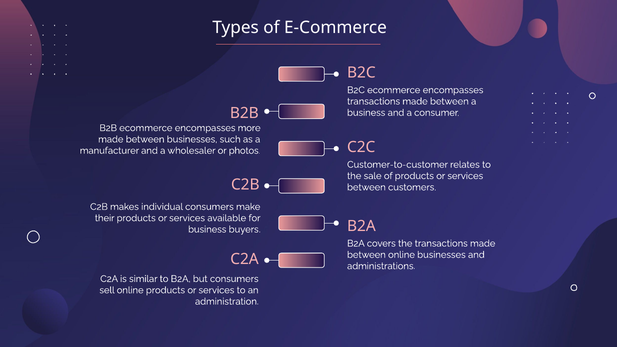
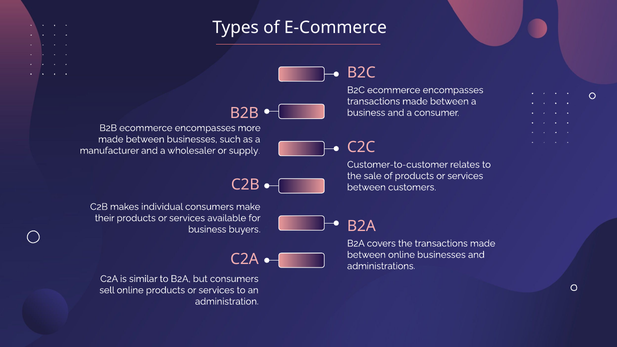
photos: photos -> supply (244, 151)
